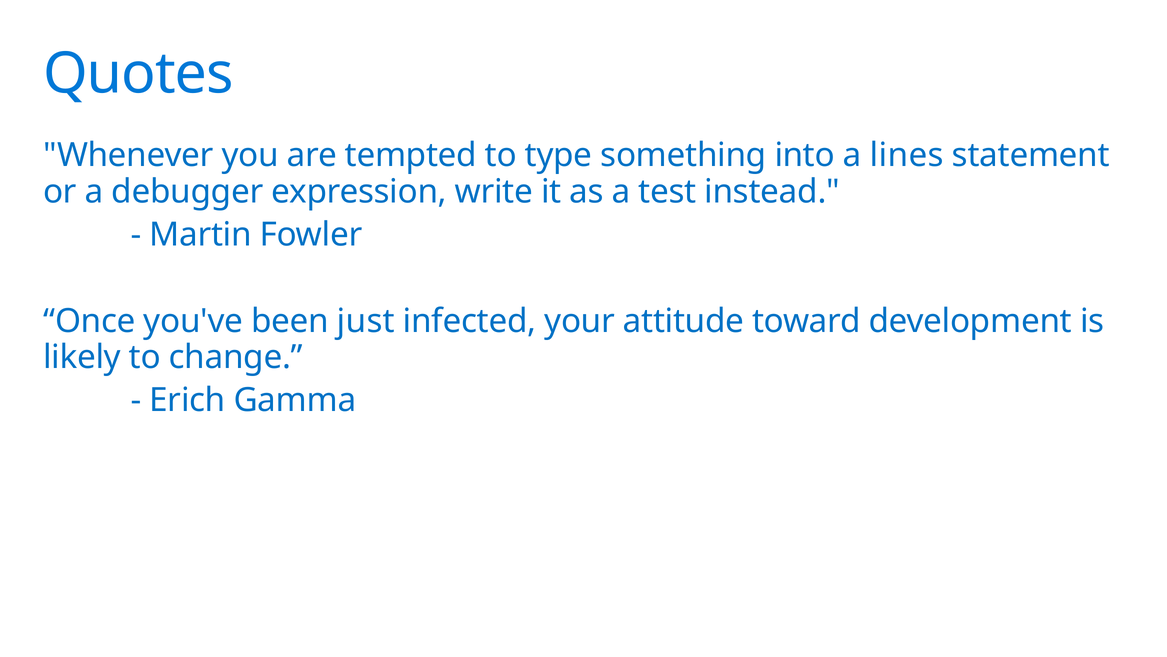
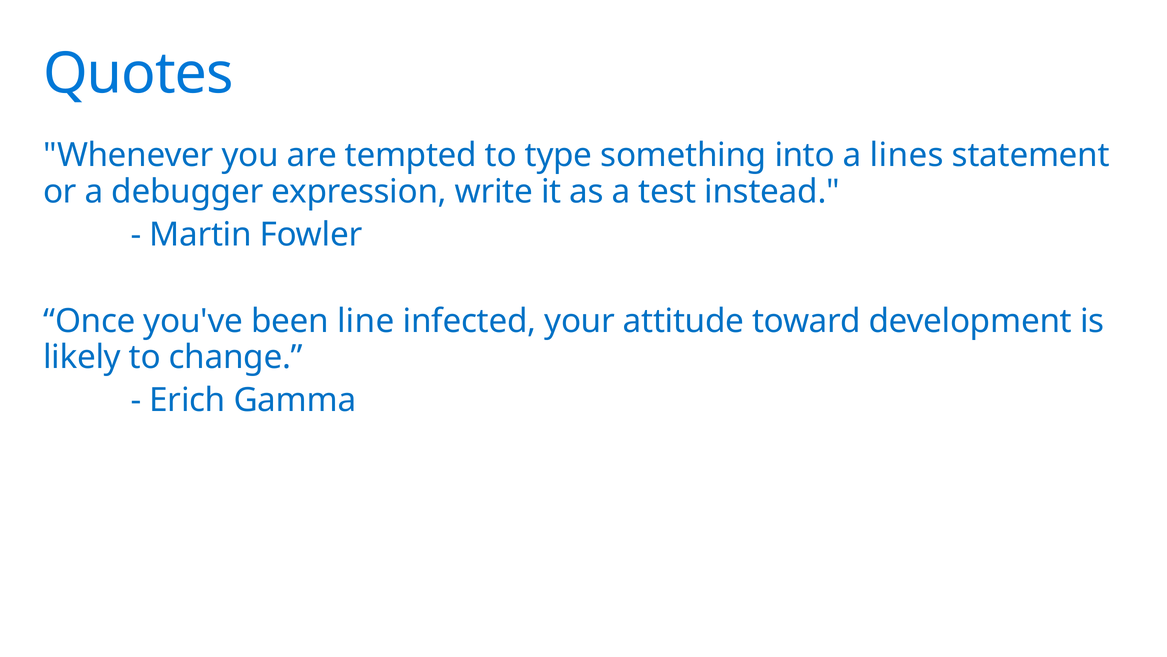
just: just -> line (366, 321)
